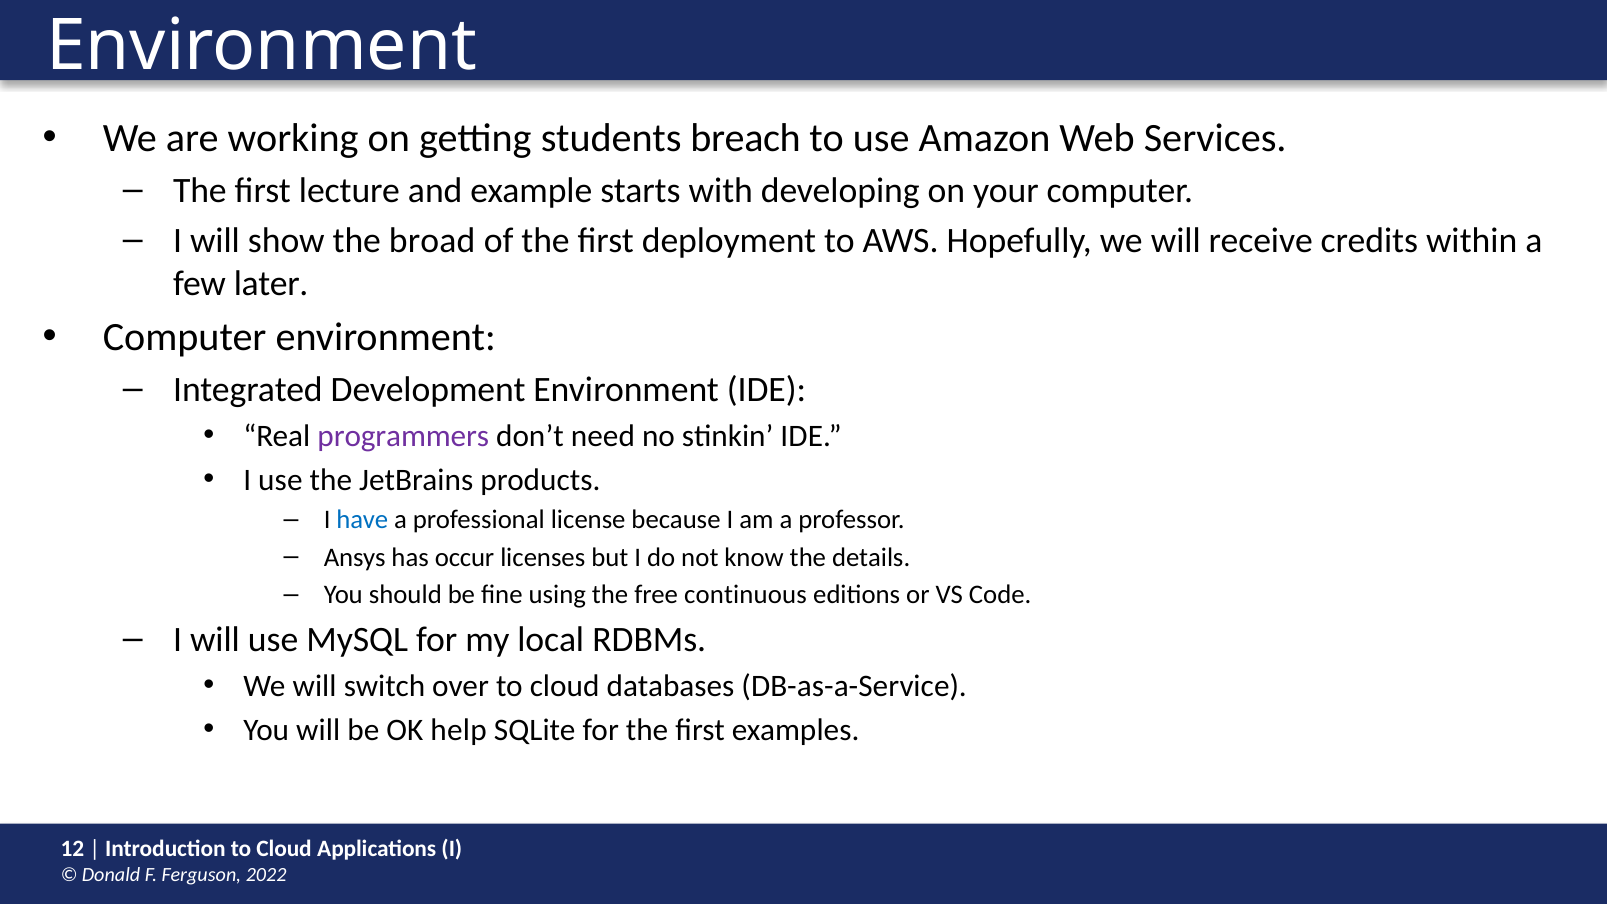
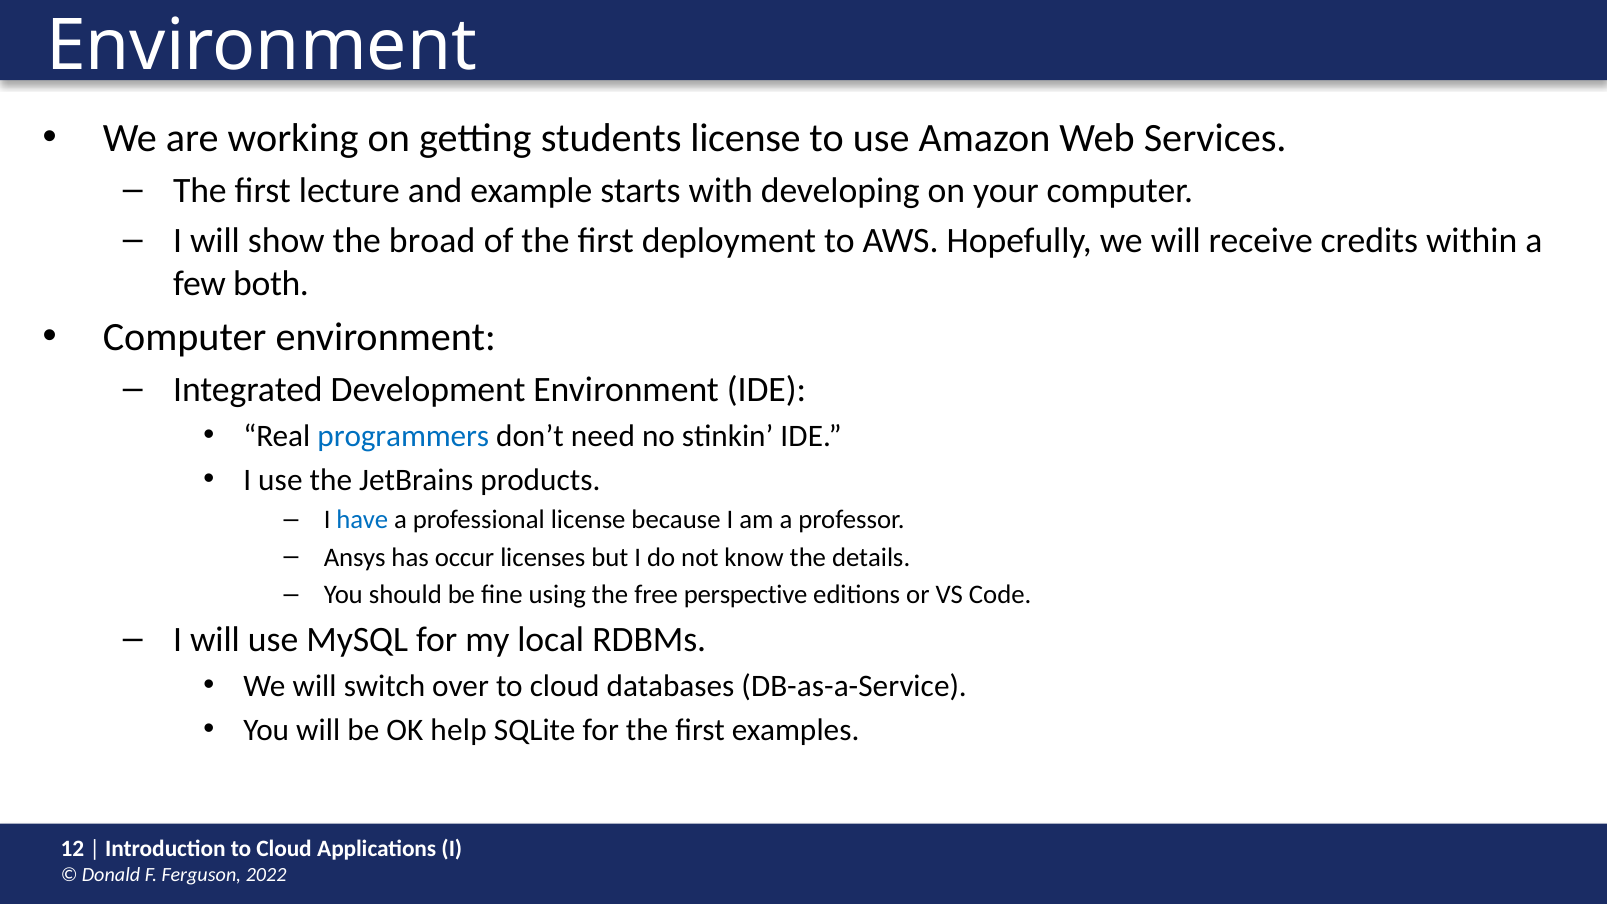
students breach: breach -> license (746, 139)
later: later -> both (271, 284)
programmers colour: purple -> blue (403, 436)
continuous: continuous -> perspective (746, 595)
